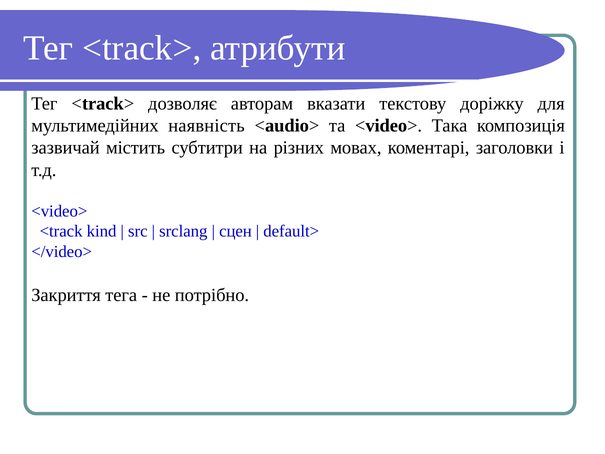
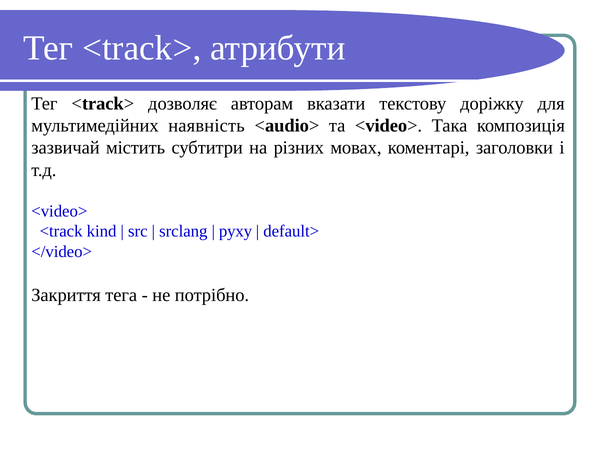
сцен: сцен -> руху (235, 231)
